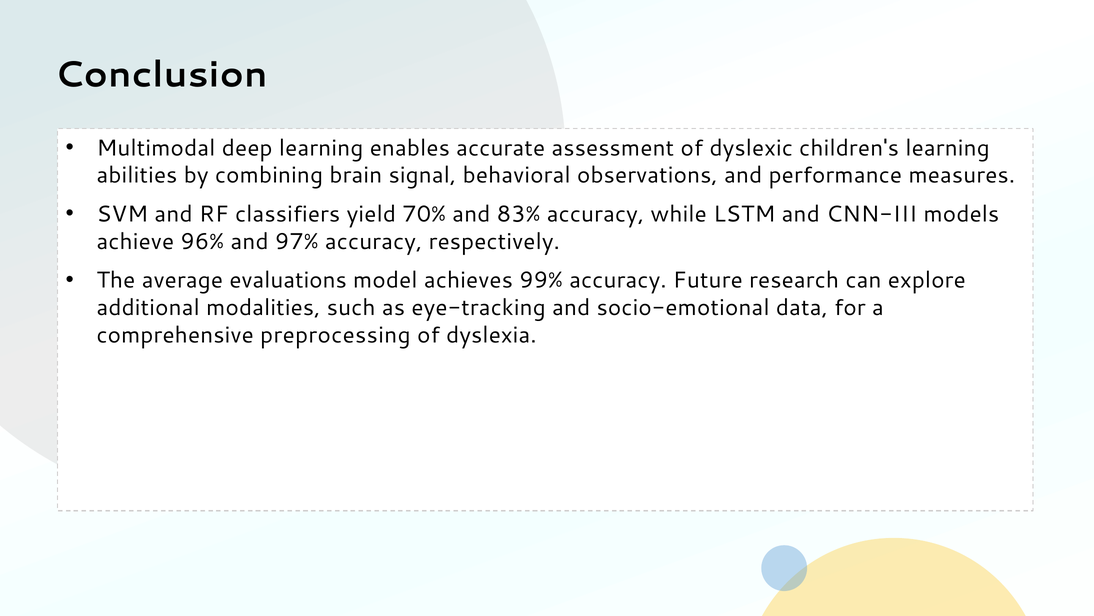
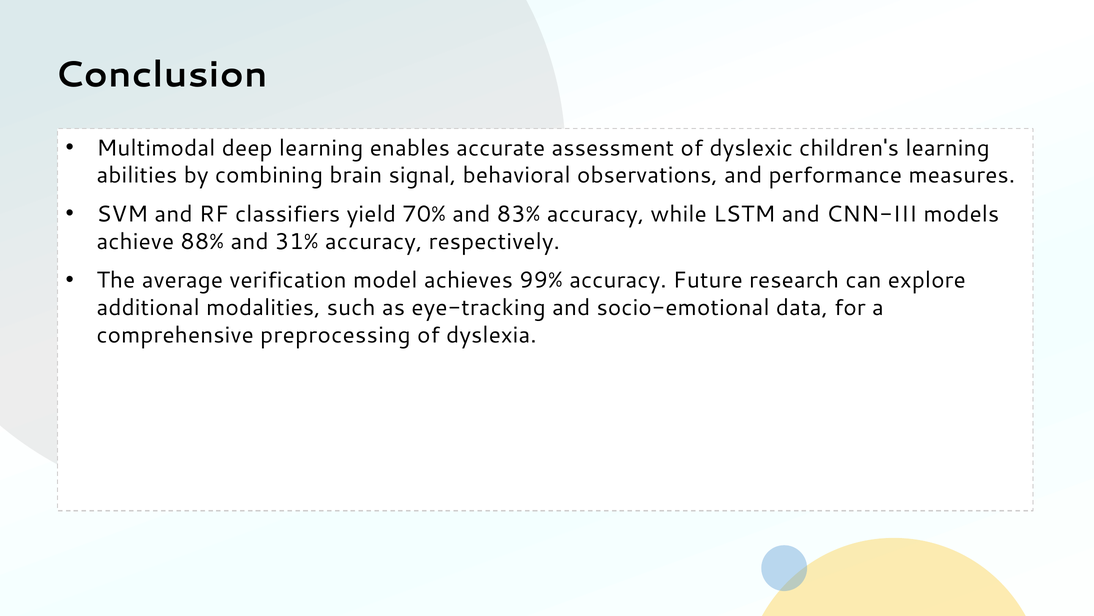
96%: 96% -> 88% (202, 241)
97%: 97% -> 31% (297, 241)
evaluations: evaluations -> verification (288, 280)
